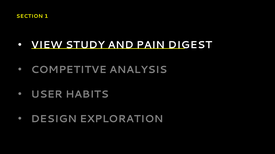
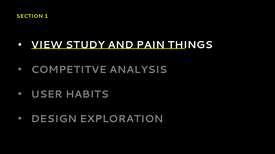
DIGEST: DIGEST -> THINGS (190, 45)
